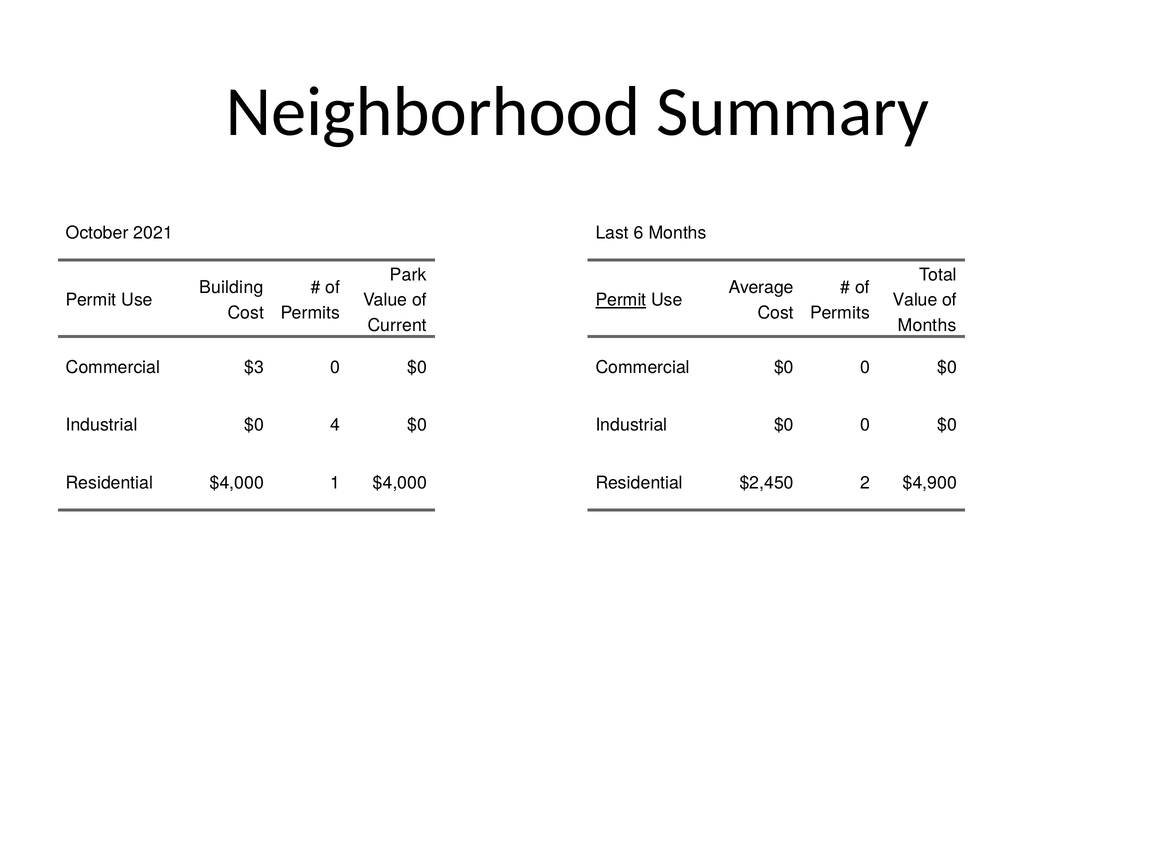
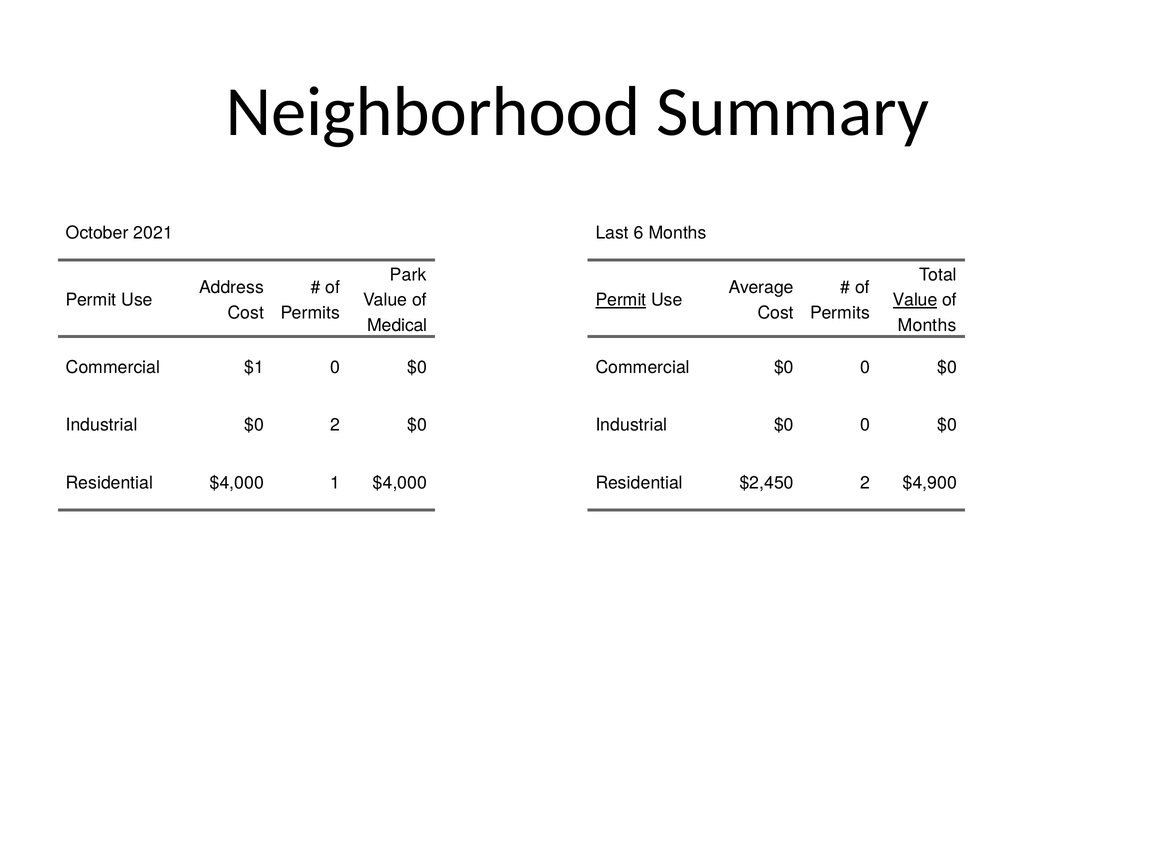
Building: Building -> Address (231, 287)
Value underline: none -> present (915, 300)
Current: Current -> Medical (397, 326)
$3: $3 -> $1 (254, 367)
$0 4: 4 -> 2 (335, 425)
